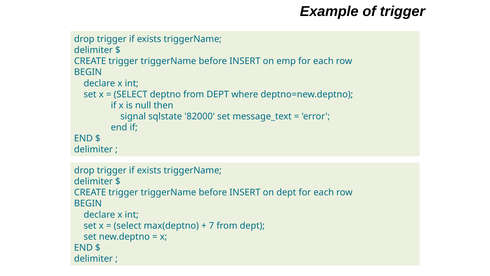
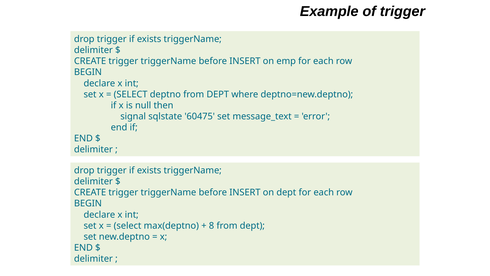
82000: 82000 -> 60475 (200, 116)
7: 7 -> 8 (211, 225)
